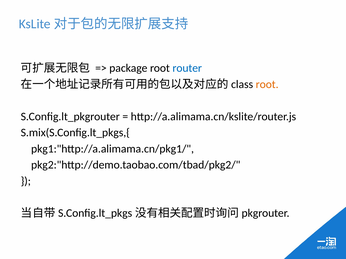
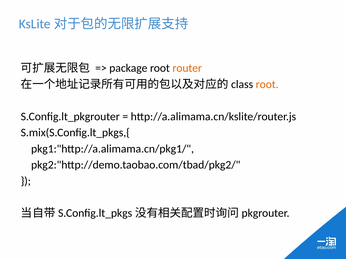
router colour: blue -> orange (187, 68)
